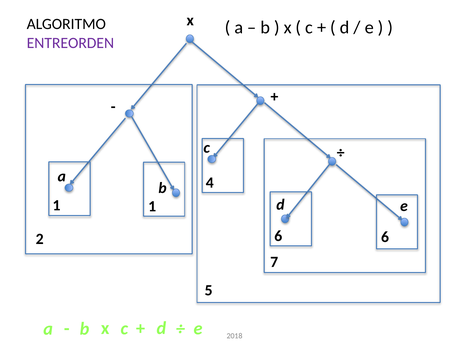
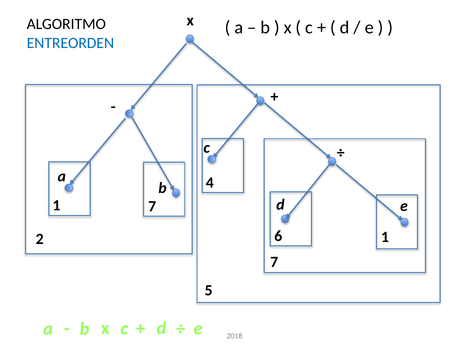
ENTREORDEN colour: purple -> blue (70, 43)
1 1: 1 -> 7 (152, 206)
6 6: 6 -> 1 (385, 237)
